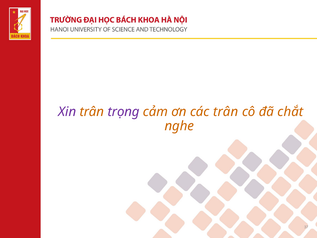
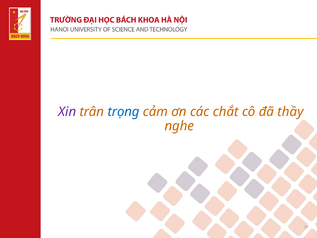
trọng colour: purple -> blue (124, 112)
các trân: trân -> chắt (226, 112)
chắt: chắt -> thầy (290, 112)
